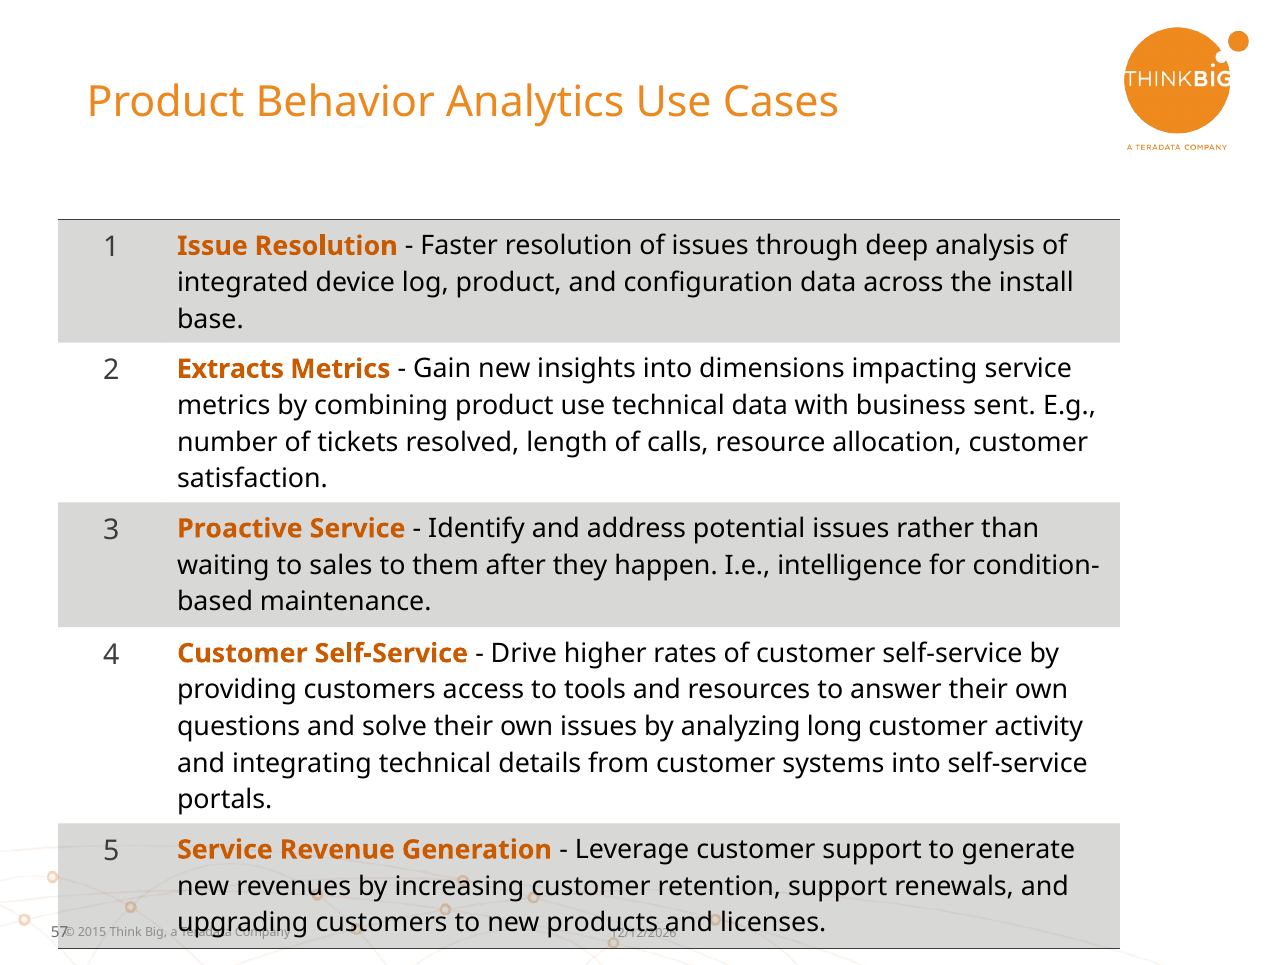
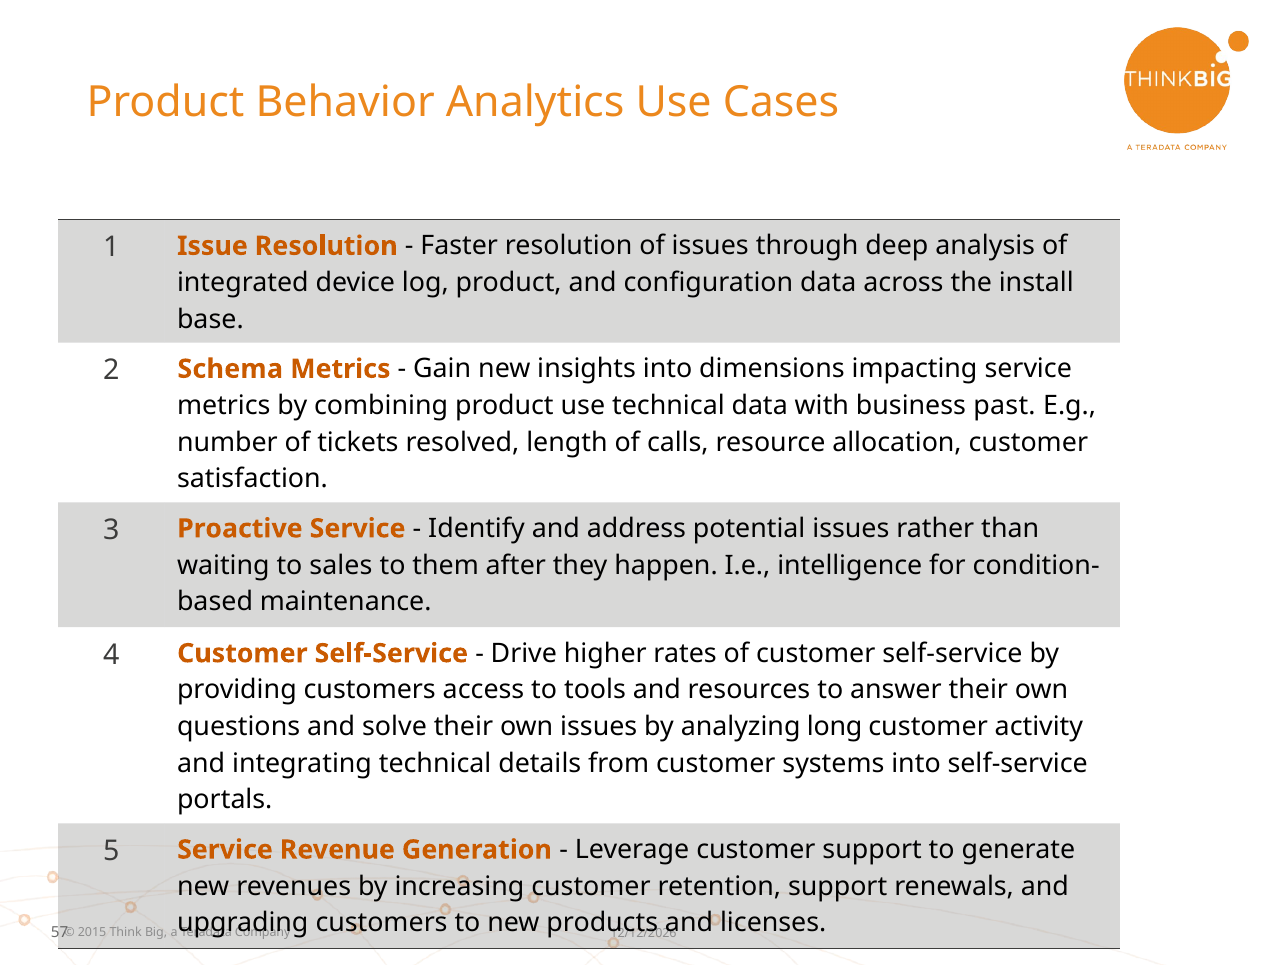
Extracts: Extracts -> Schema (230, 369)
sent: sent -> past (1004, 406)
